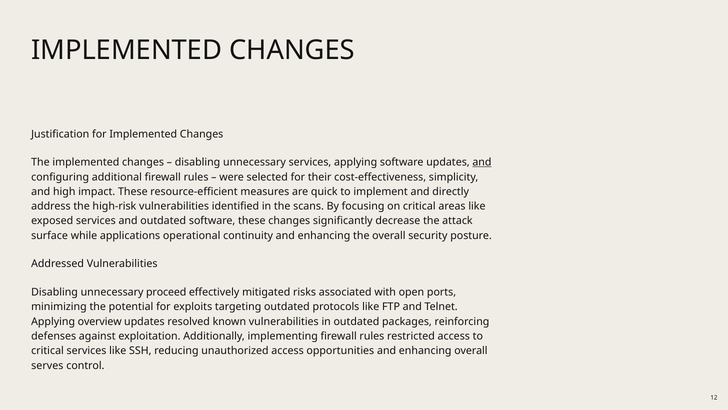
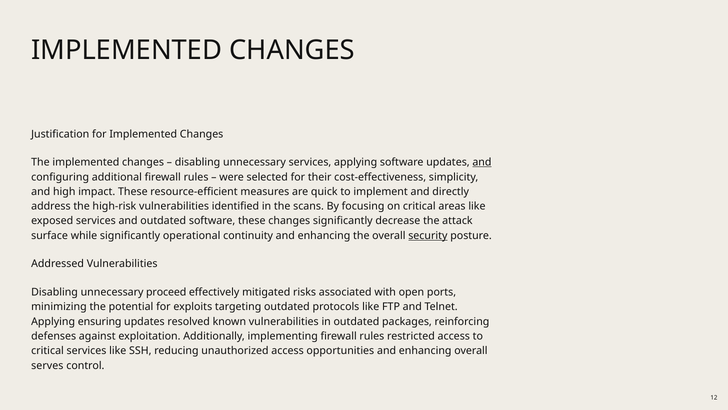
while applications: applications -> significantly (130, 235)
security underline: none -> present (428, 235)
overview: overview -> ensuring (100, 321)
